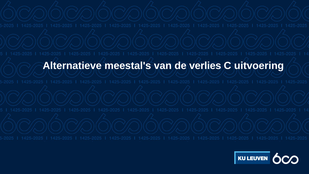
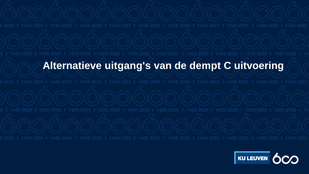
meestal's: meestal's -> uitgang's (128, 66)
verlies: verlies -> dempt (205, 66)
